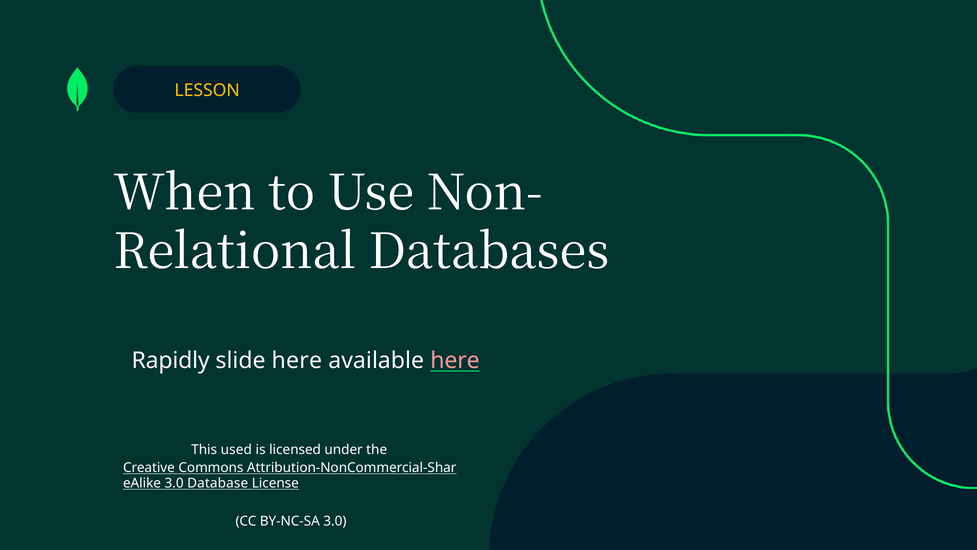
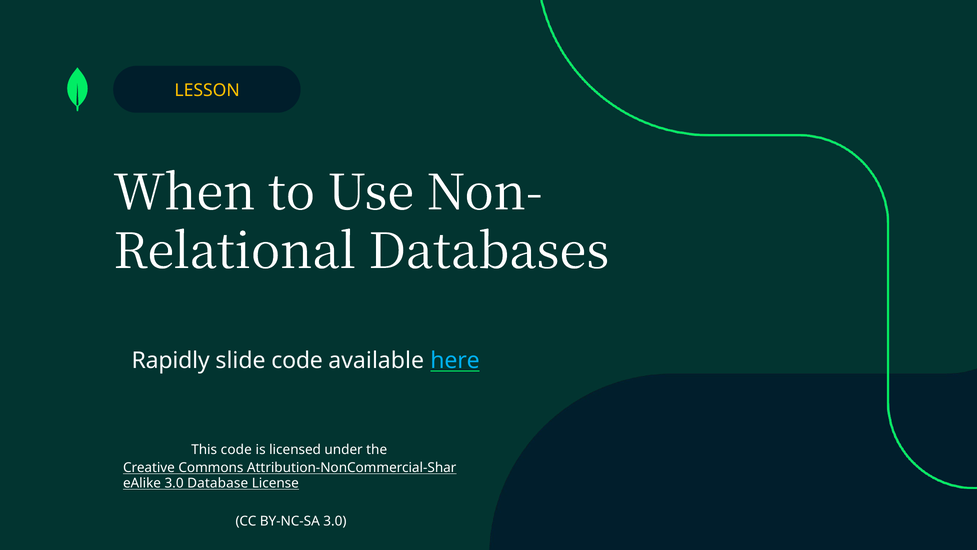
slide here: here -> code (297, 360)
here colour: pink -> light blue (455, 360)
This used: used -> code (236, 449)
